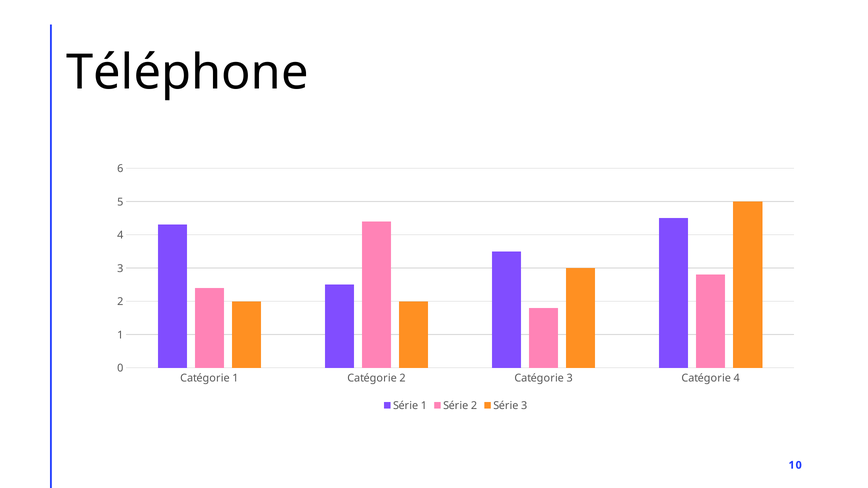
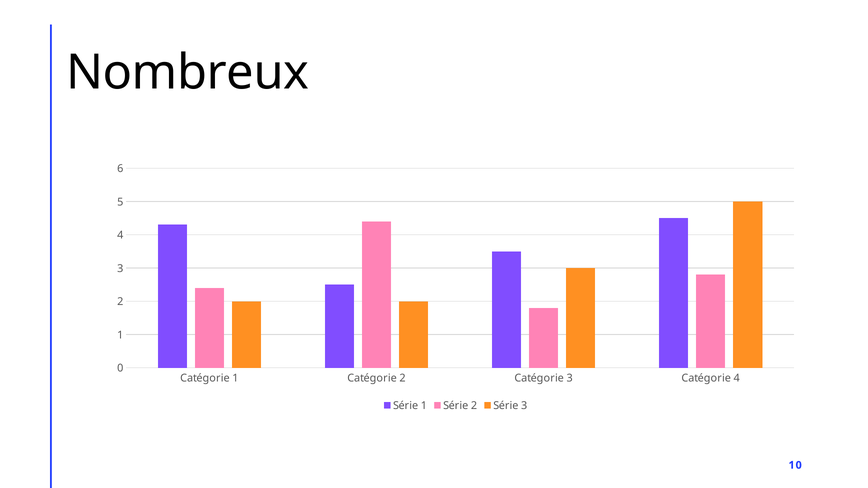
Téléphone: Téléphone -> Nombreux (188, 73)
